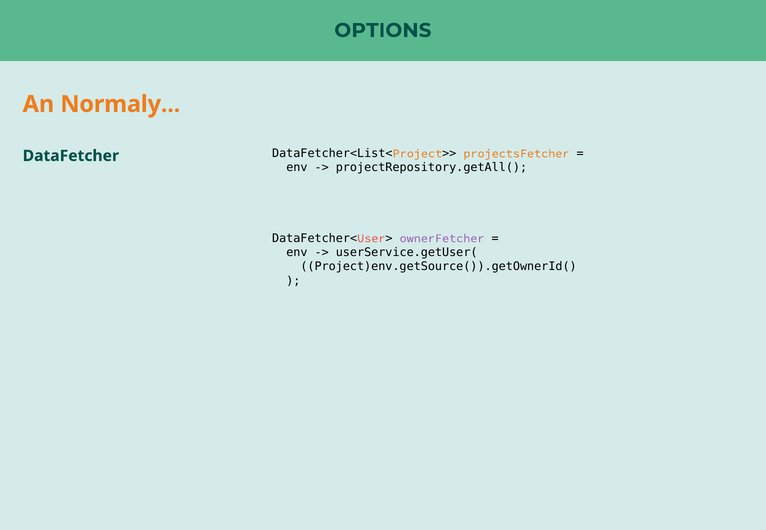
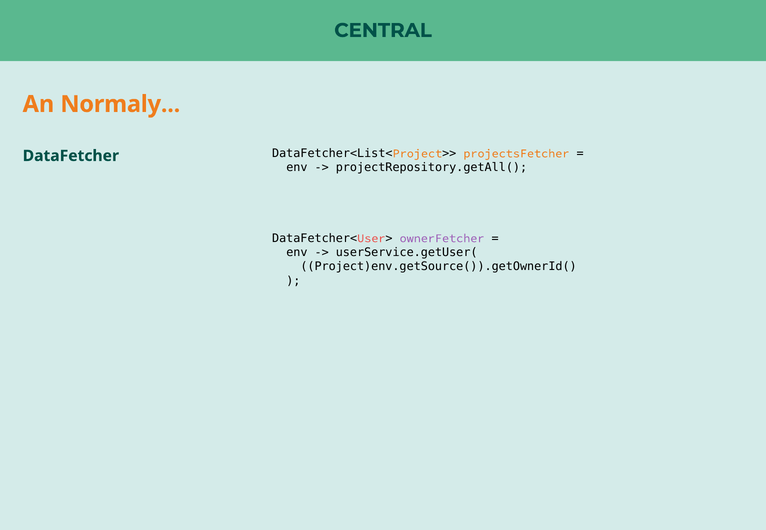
OPTIONS: OPTIONS -> CENTRAL (383, 30)
